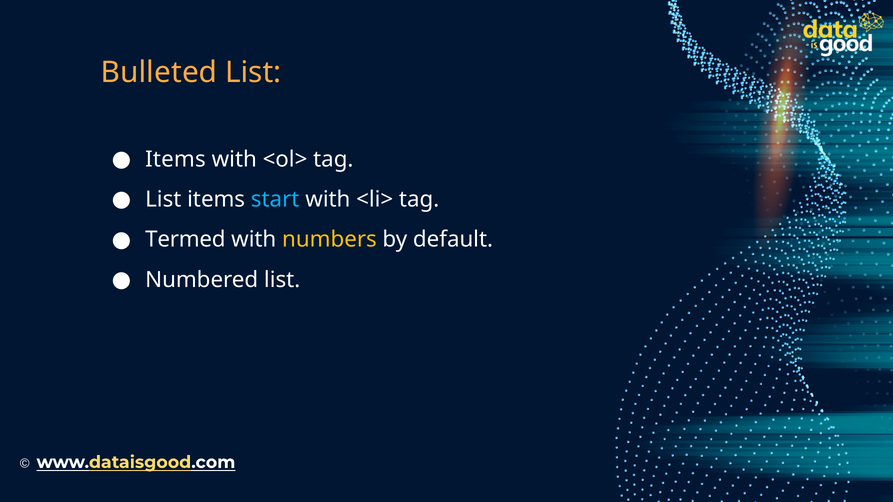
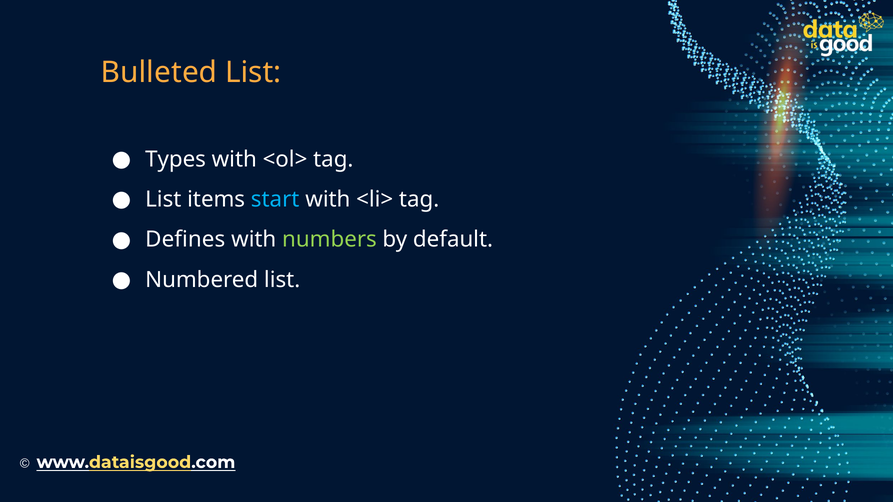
Items: Items -> Types (176, 159)
Termed: Termed -> Defines (185, 240)
numbers colour: yellow -> light green (329, 240)
